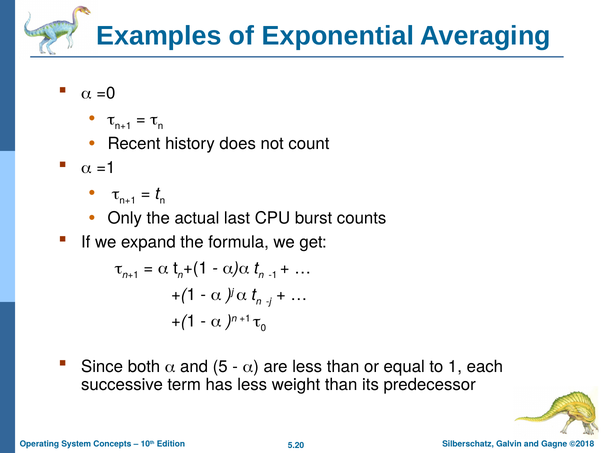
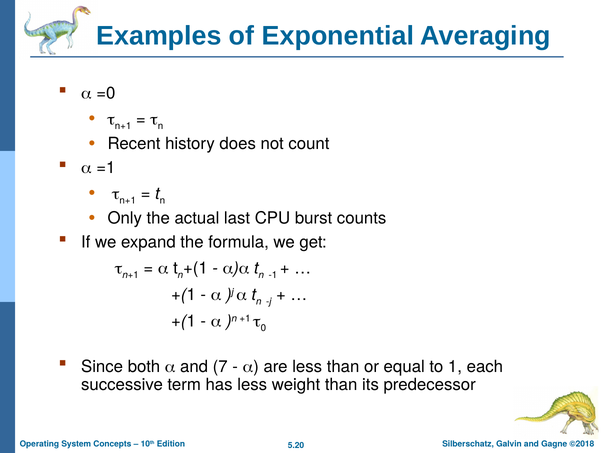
5: 5 -> 7 (220, 366)
